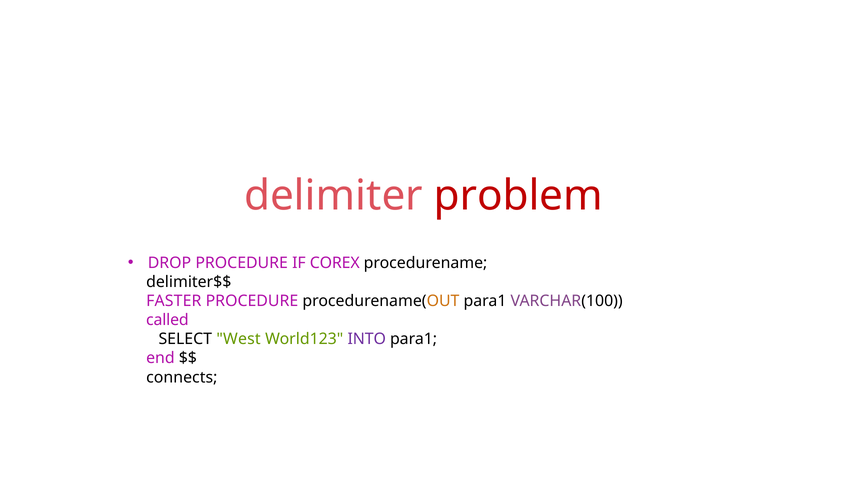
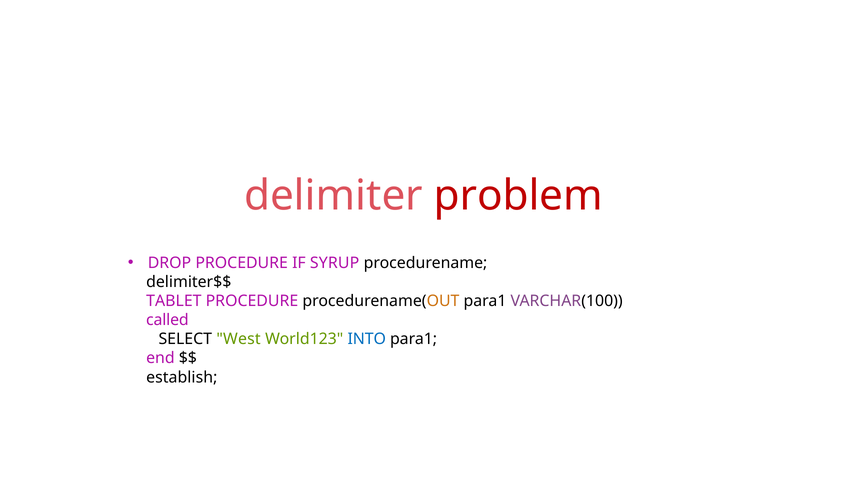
COREX: COREX -> SYRUP (335, 263)
FASTER: FASTER -> TABLET (174, 301)
INTO colour: purple -> blue (367, 339)
connects: connects -> establish (182, 377)
